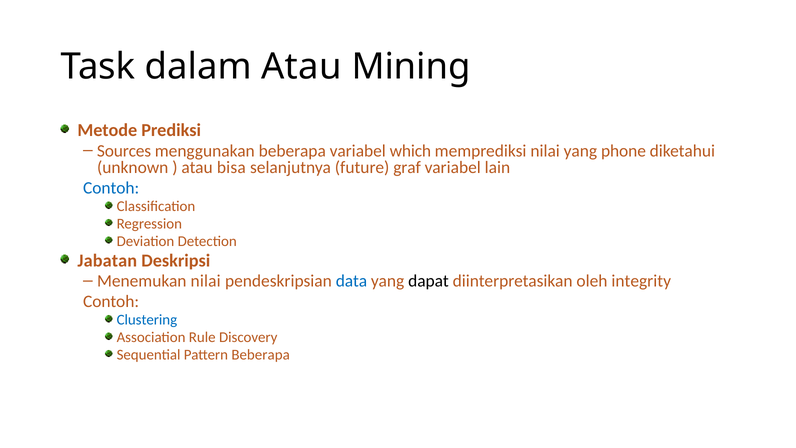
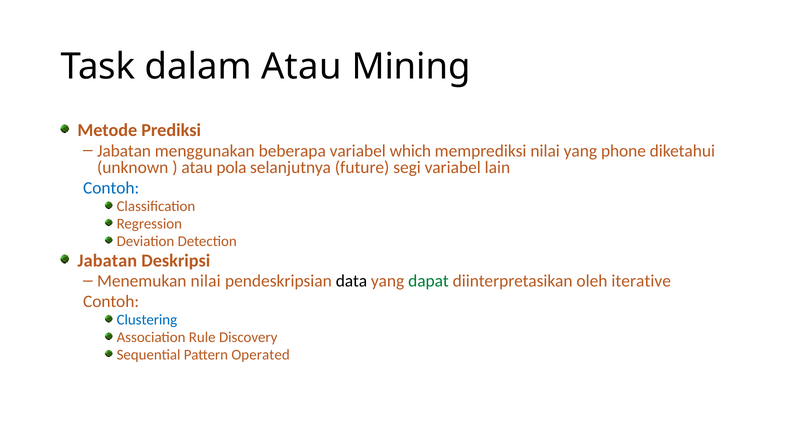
Sources: Sources -> Jabatan (124, 151)
bisa: bisa -> pola (231, 167)
graf: graf -> segi (407, 167)
data colour: blue -> black (351, 281)
dapat colour: black -> green (428, 281)
integrity: integrity -> iterative (641, 281)
Pattern Beberapa: Beberapa -> Operated (261, 354)
